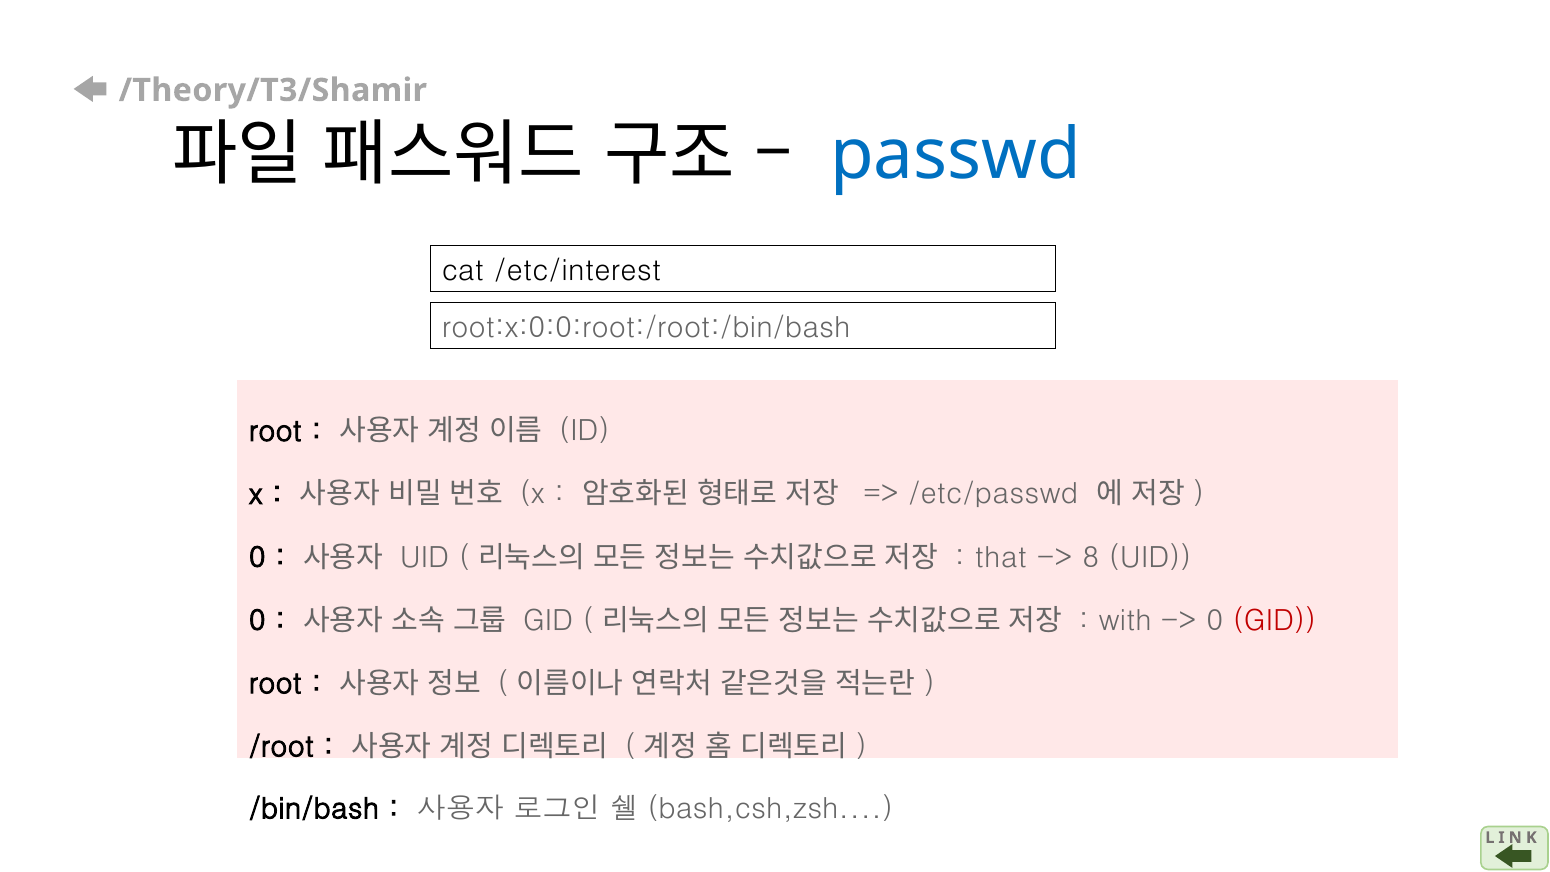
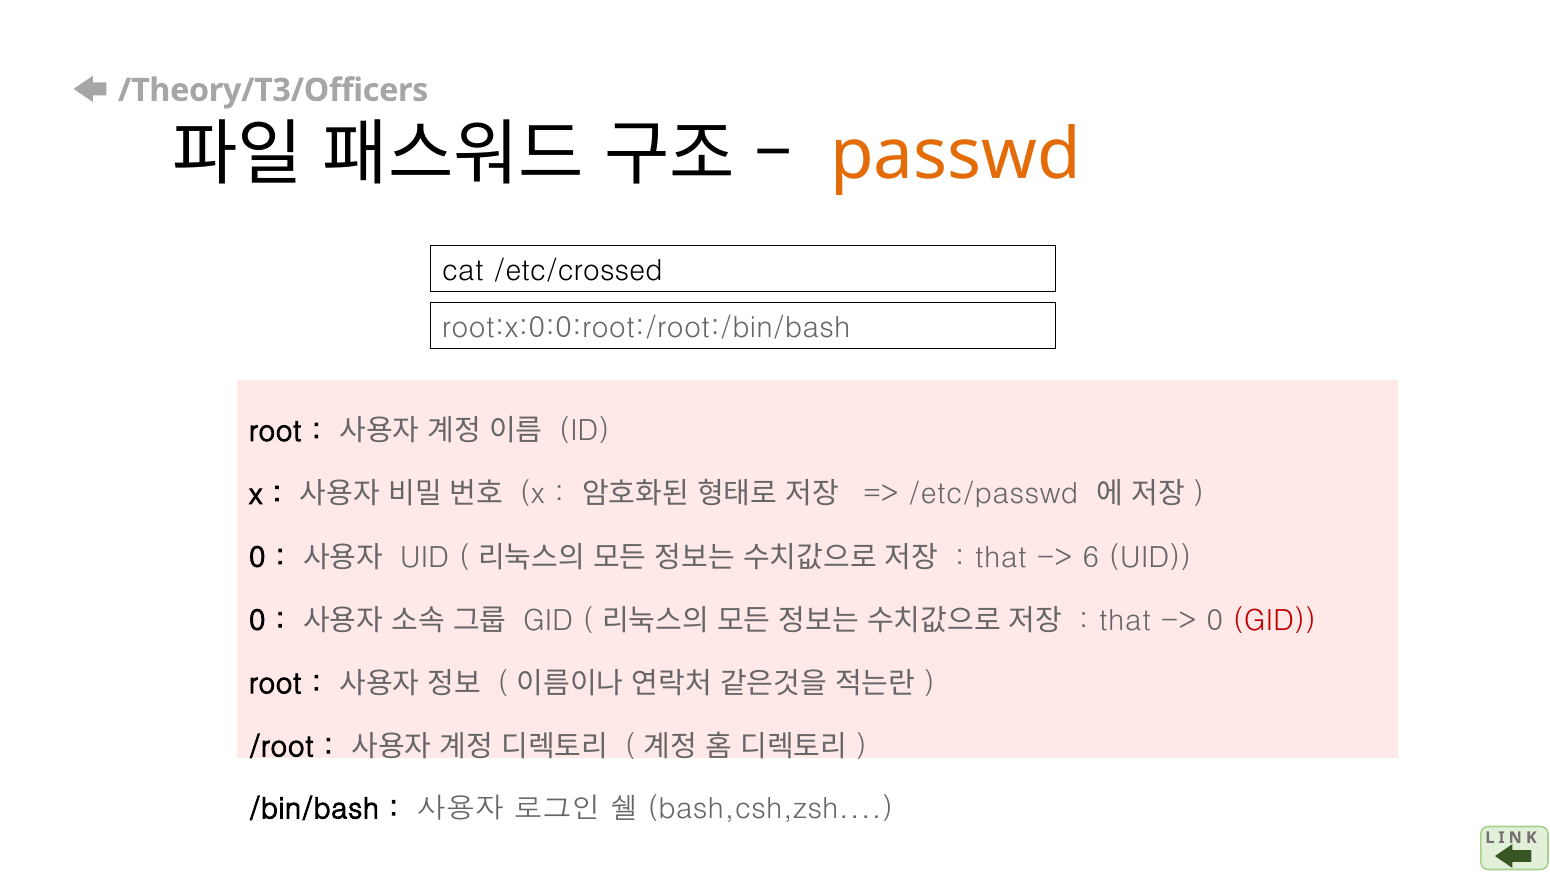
/Theory/T3/Shamir: /Theory/T3/Shamir -> /Theory/T3/Officers (273, 90)
passwd colour: blue -> orange (956, 155)
/etc/interest: /etc/interest -> /etc/crossed (578, 271)
8: 8 -> 6 (1091, 557)
with: with -> that (1125, 620)
